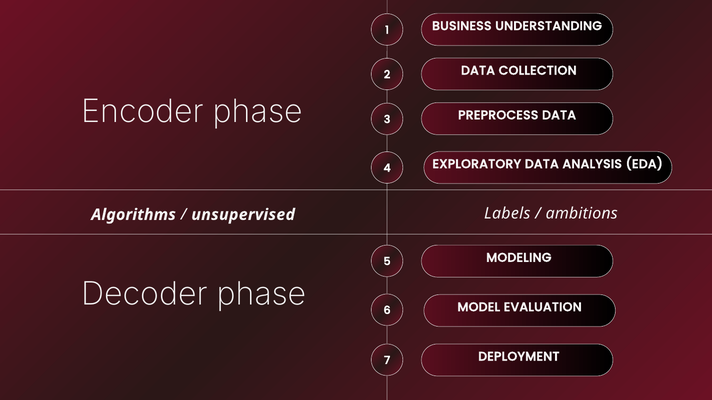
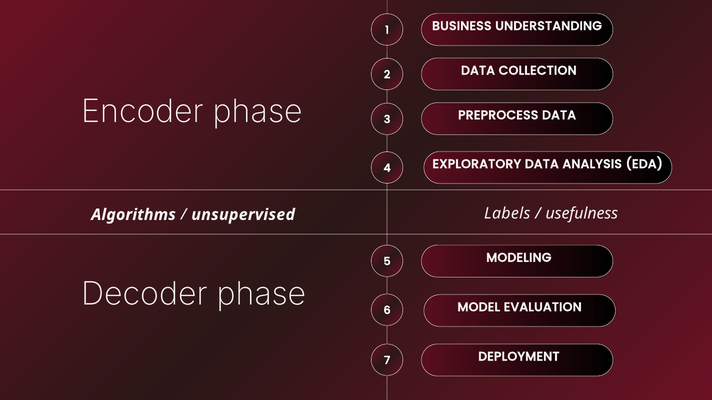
ambitions: ambitions -> usefulness (582, 214)
